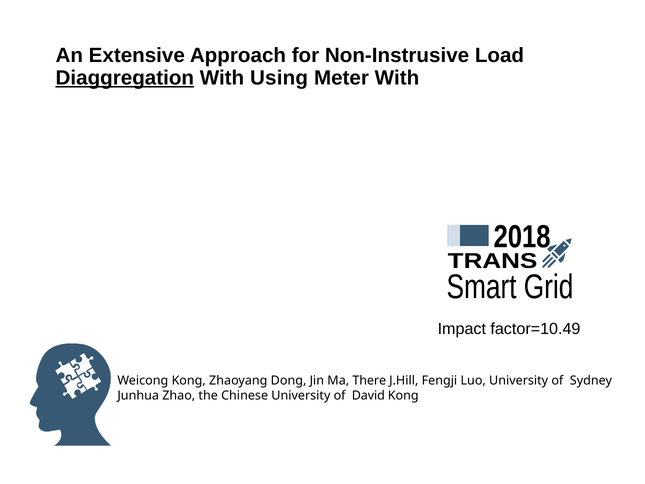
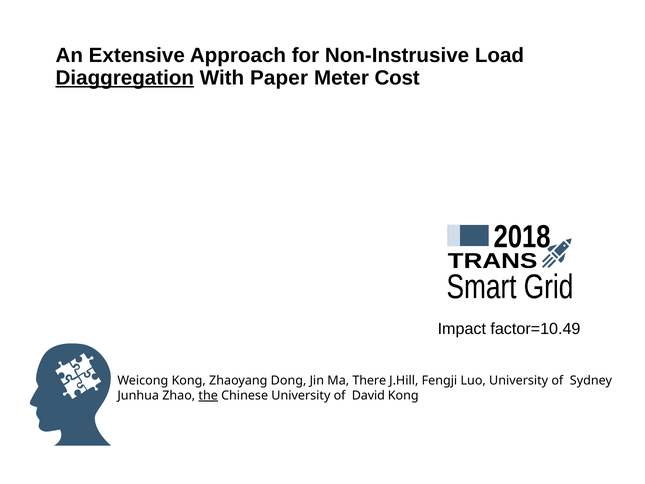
Using: Using -> Paper (279, 78)
Meter With: With -> Cost (397, 78)
the underline: none -> present (208, 395)
